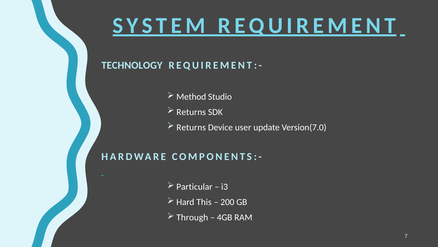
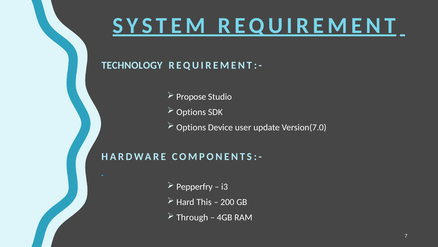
Method: Method -> Propose (191, 97)
Returns: Returns -> Options (191, 112)
Returns: Returns -> Options (191, 127)
Particular: Particular -> Pepperfry (194, 186)
